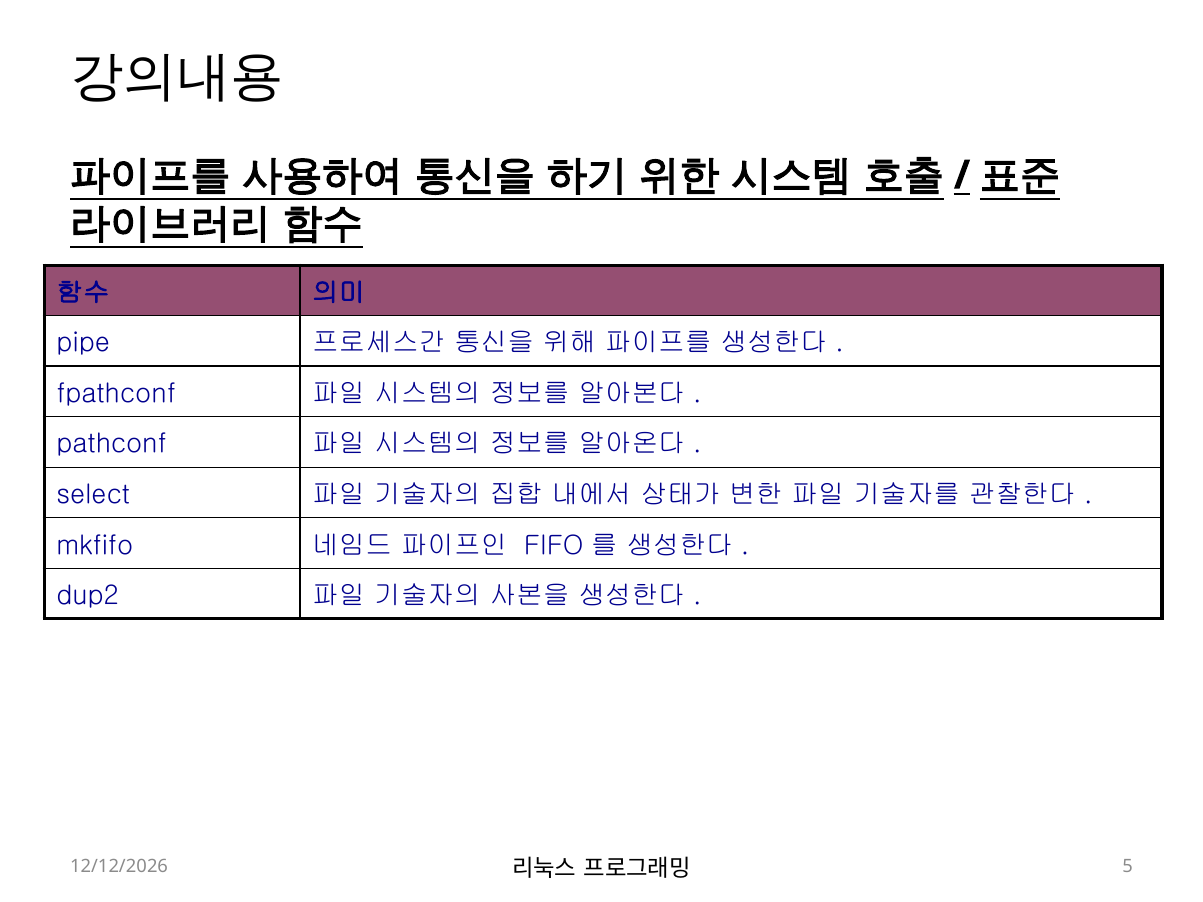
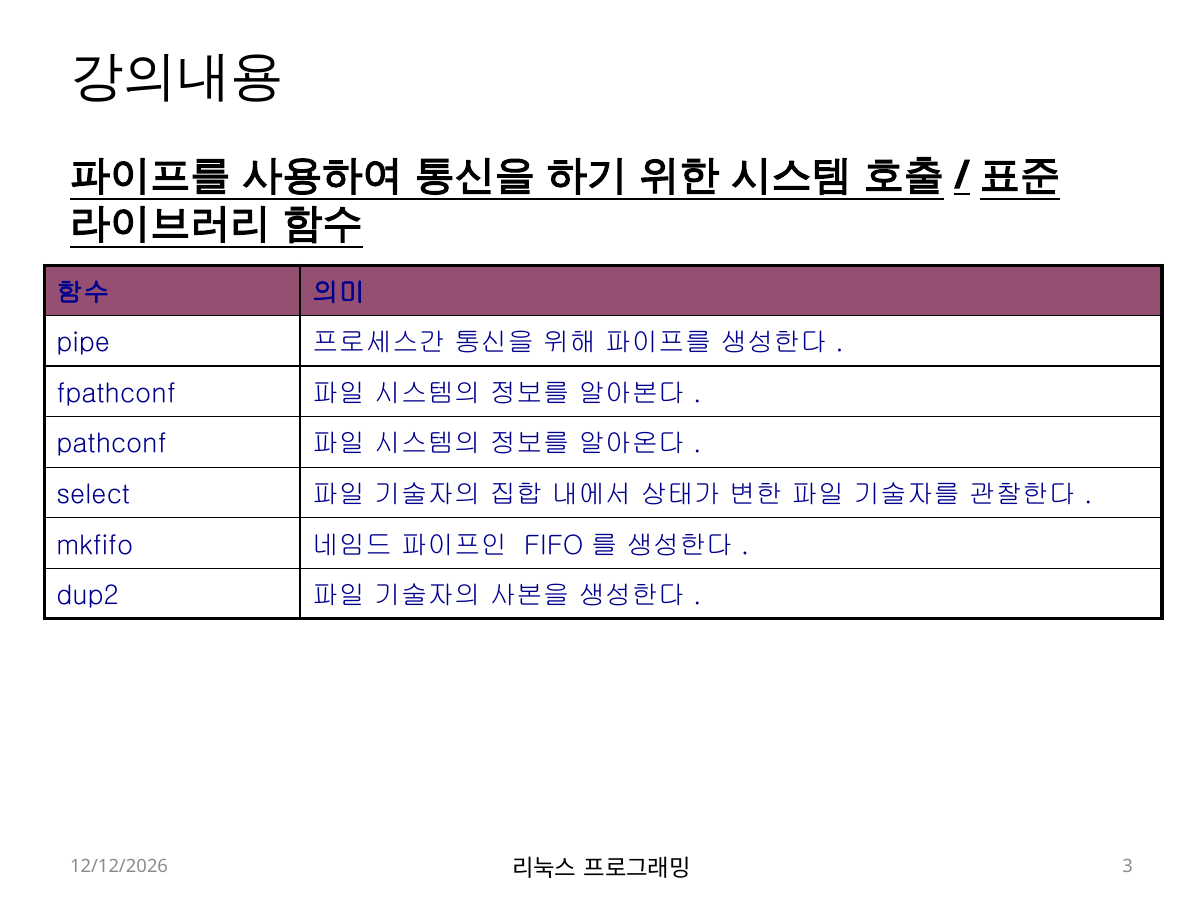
5: 5 -> 3 (1128, 867)
